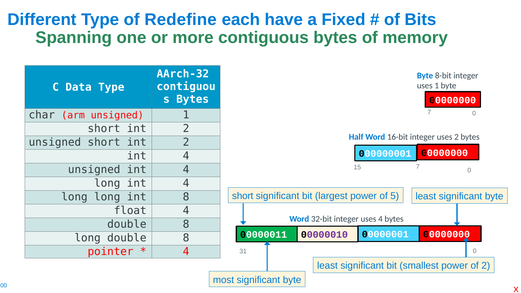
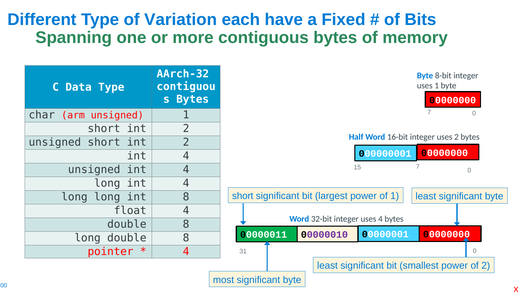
Redefine: Redefine -> Variation (181, 20)
of 5: 5 -> 1 (395, 196)
